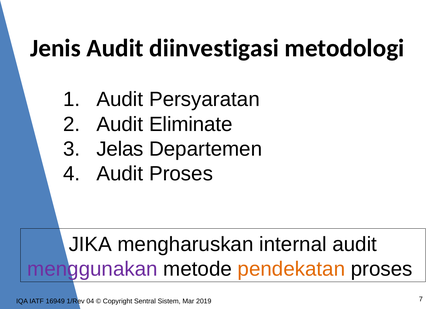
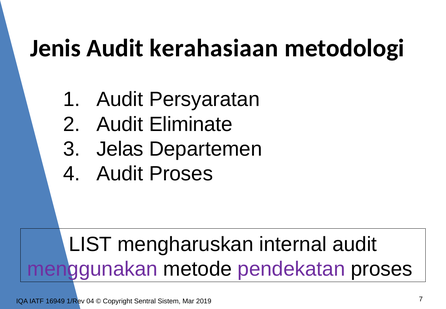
diinvestigasi: diinvestigasi -> kerahasiaan (214, 48)
JIKA: JIKA -> LIST (90, 244)
pendekatan colour: orange -> purple (291, 269)
